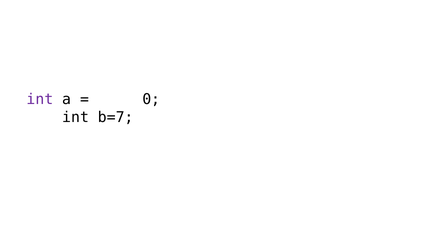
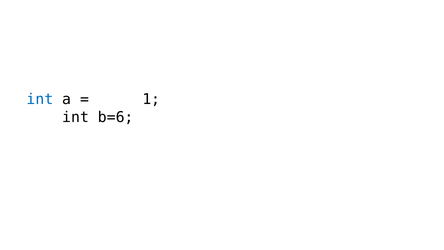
int colour: purple -> blue (40, 99)
0: 0 -> 1 (151, 99)
b=7: b=7 -> b=6 (116, 117)
